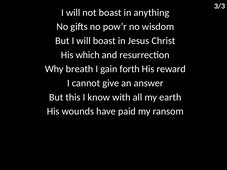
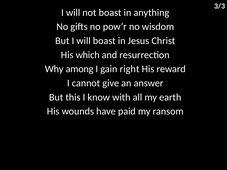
breath: breath -> among (80, 69)
forth: forth -> right (130, 69)
